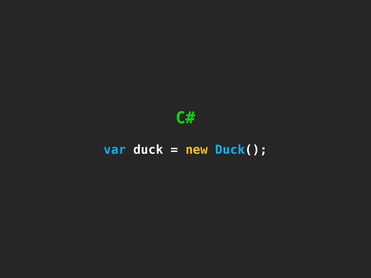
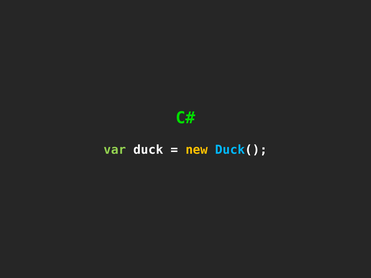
var colour: light blue -> light green (115, 150)
